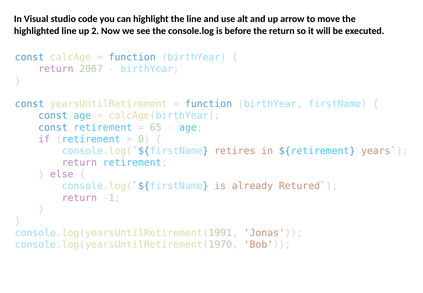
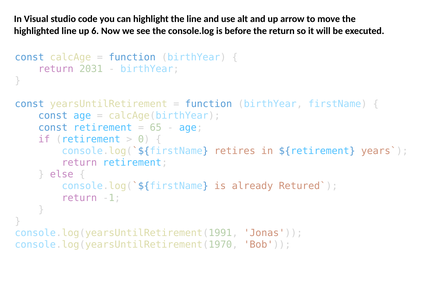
2: 2 -> 6 (95, 31)
2067: 2067 -> 2031 (91, 69)
